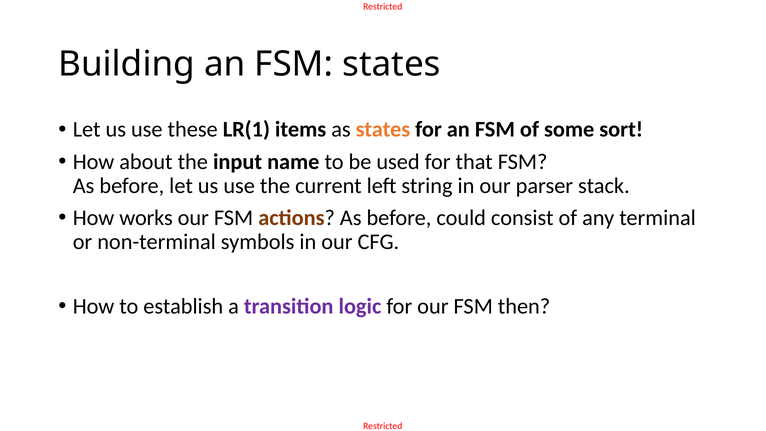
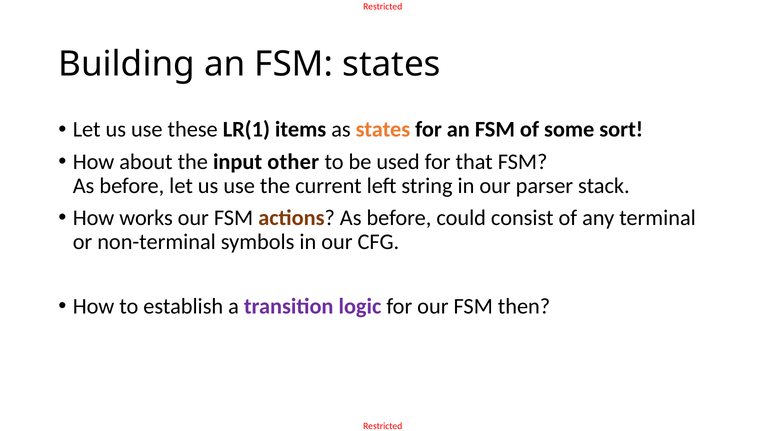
name: name -> other (293, 162)
